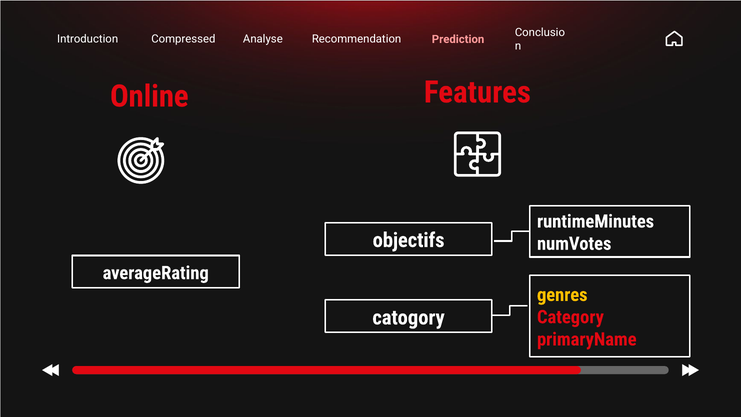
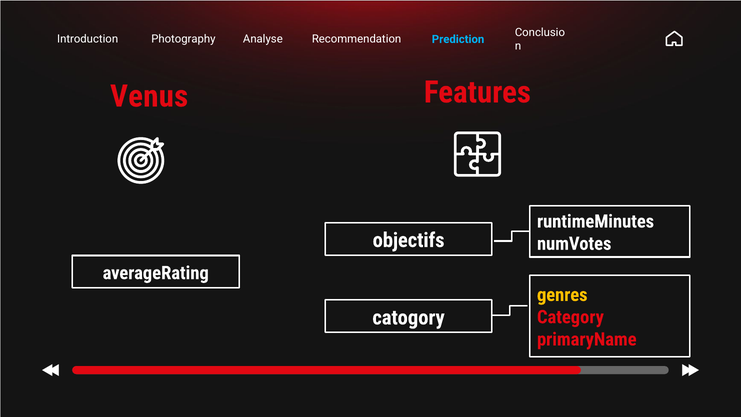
Compressed: Compressed -> Photography (183, 39)
Prediction colour: pink -> light blue (458, 39)
Online: Online -> Venus (149, 96)
